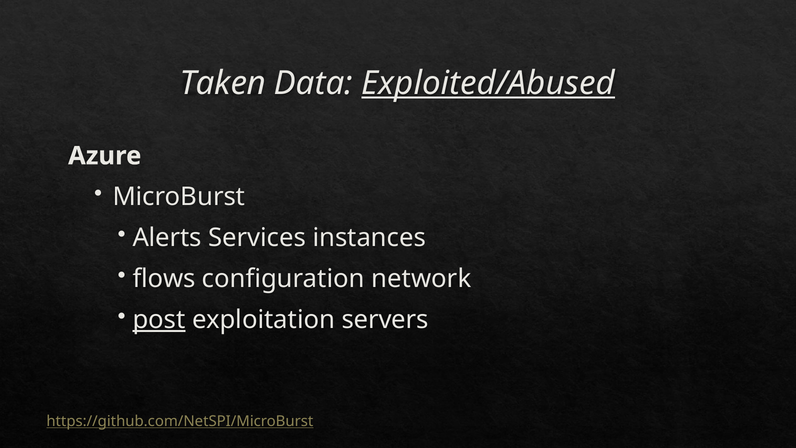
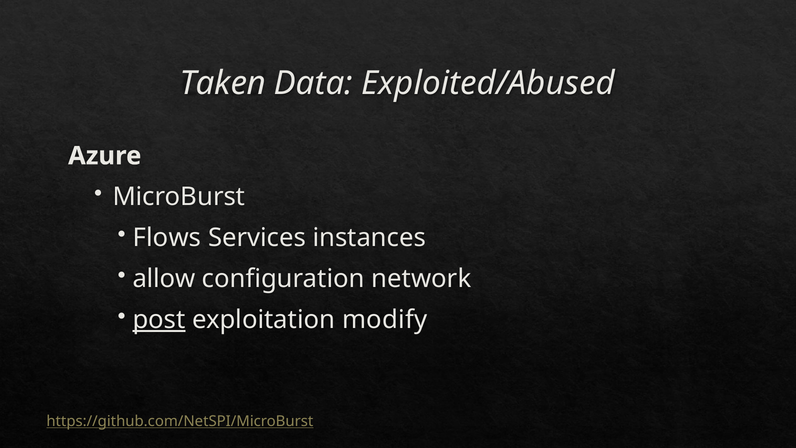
Exploited/Abused underline: present -> none (488, 83)
Alerts: Alerts -> Flows (167, 238)
flows: flows -> allow (164, 279)
servers: servers -> modify (385, 320)
